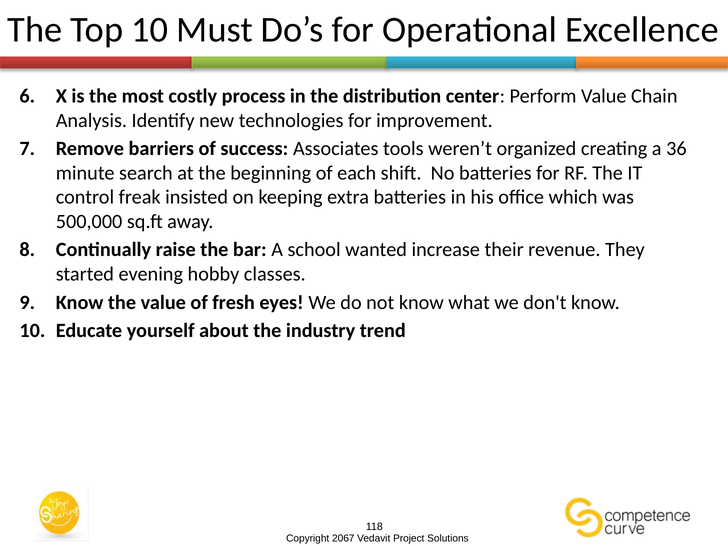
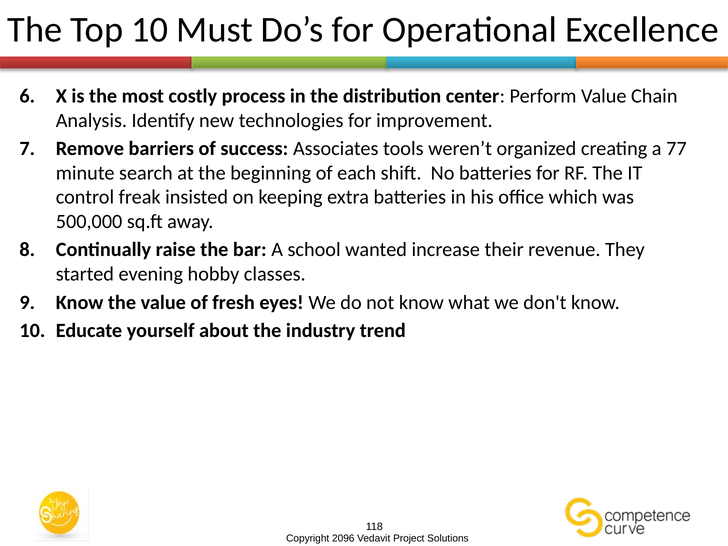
36: 36 -> 77 (676, 149)
2067: 2067 -> 2096 (343, 538)
